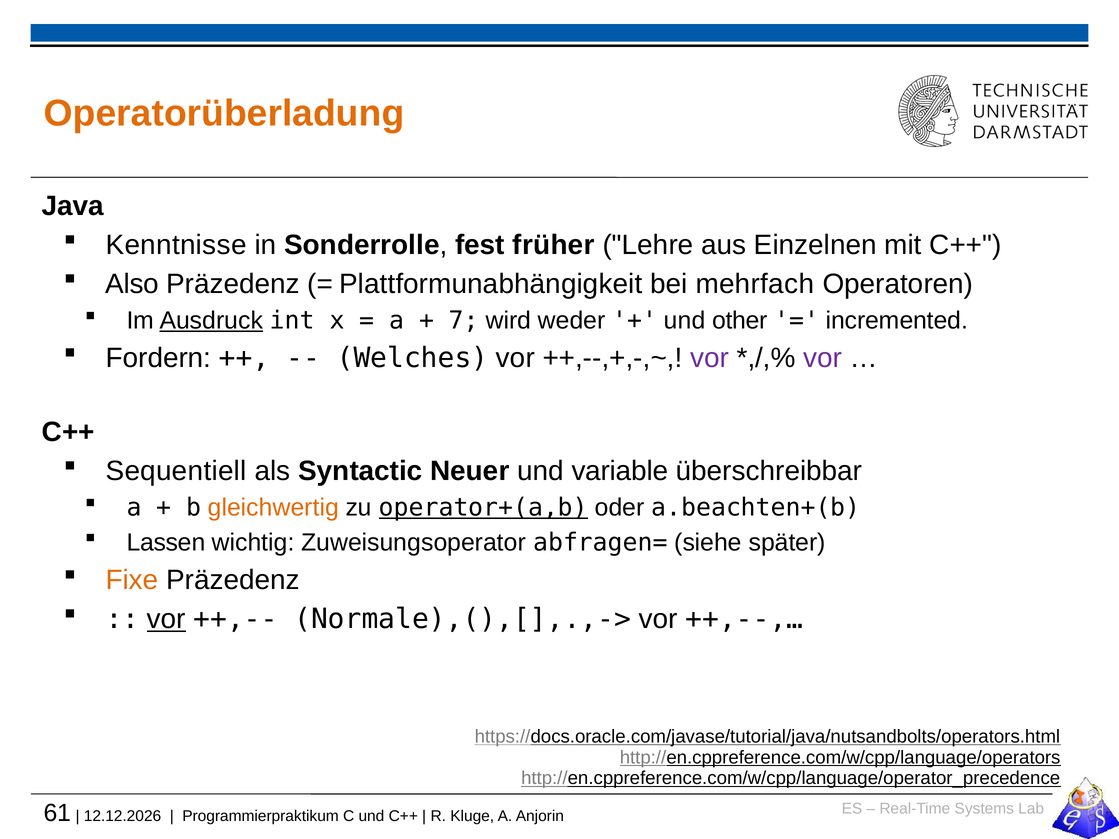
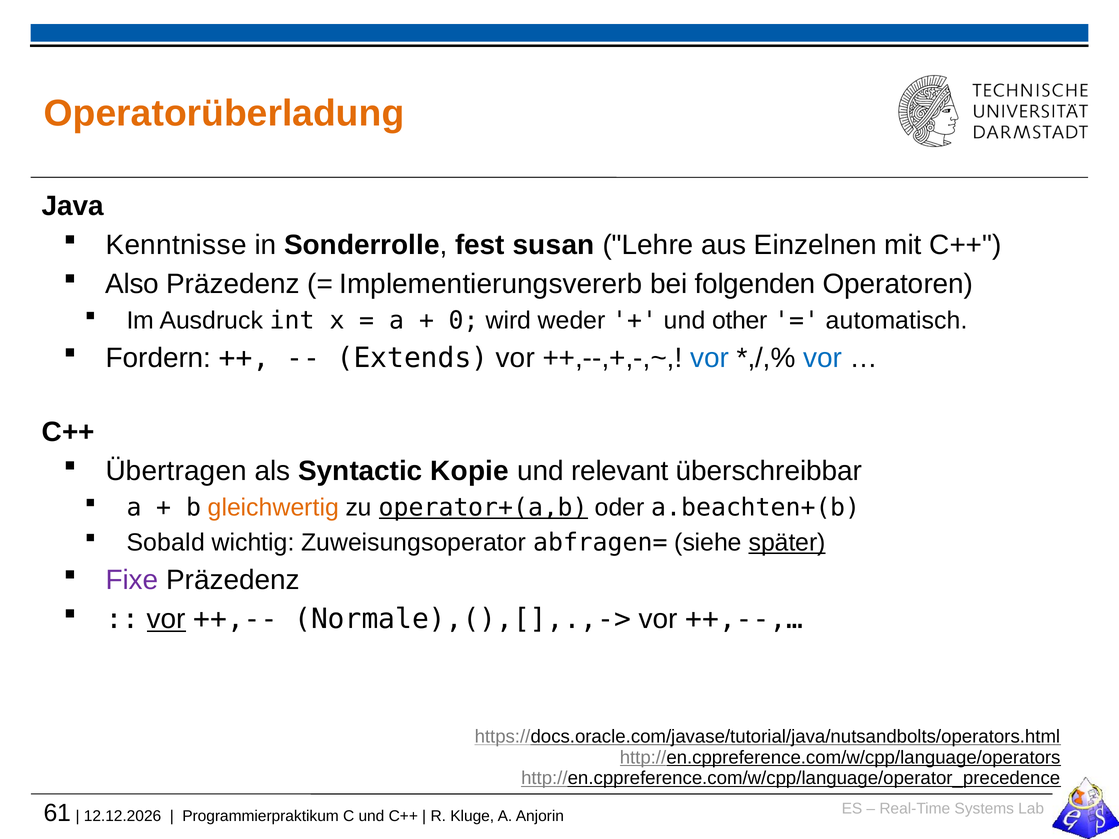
früher: früher -> susan (553, 245)
Plattformunabhängigkeit: Plattformunabhängigkeit -> Implementierungsvererb (491, 284)
mehrfach: mehrfach -> folgenden (755, 284)
Ausdruck underline: present -> none (211, 321)
7: 7 -> 0 (464, 321)
incremented: incremented -> automatisch (897, 321)
Welches: Welches -> Extends (413, 358)
vor colour: purple -> blue (709, 358)
vor colour: purple -> blue (823, 358)
Sequentiell: Sequentiell -> Übertragen (176, 471)
Neuer: Neuer -> Kopie (470, 471)
variable: variable -> relevant (620, 471)
Lassen: Lassen -> Sobald (166, 543)
später underline: none -> present (787, 543)
Fixe colour: orange -> purple (132, 580)
